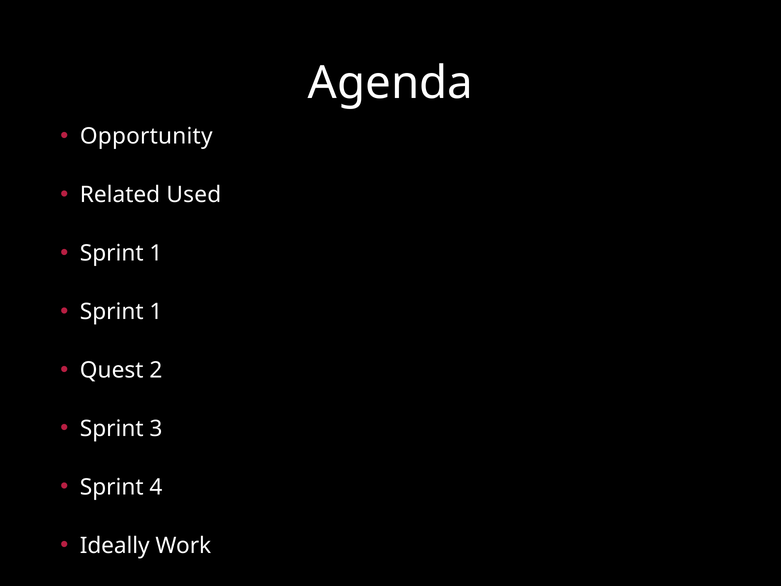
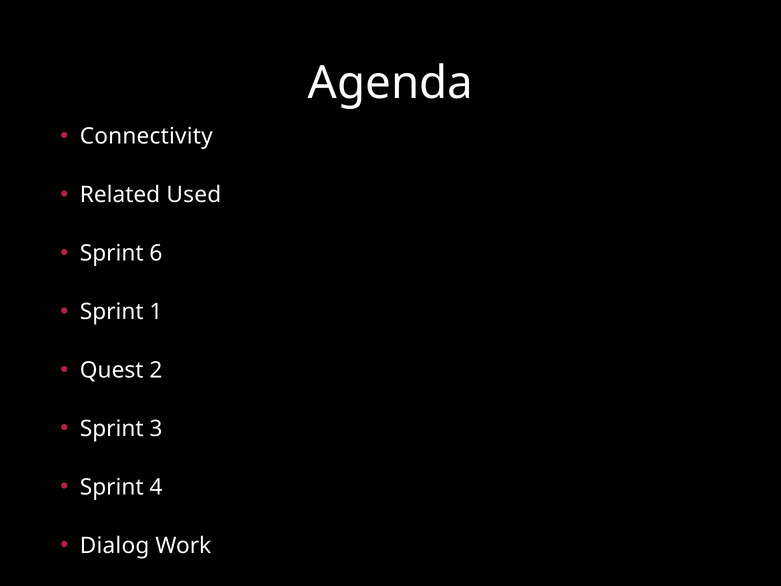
Opportunity: Opportunity -> Connectivity (146, 136)
1: 1 -> 6 (156, 253)
Ideally: Ideally -> Dialog (115, 545)
